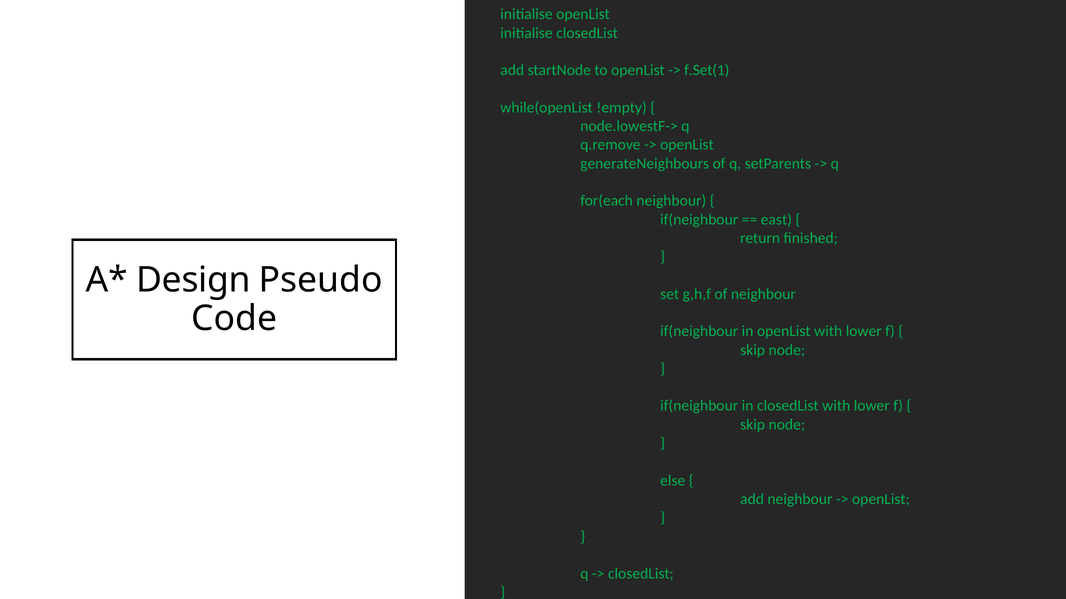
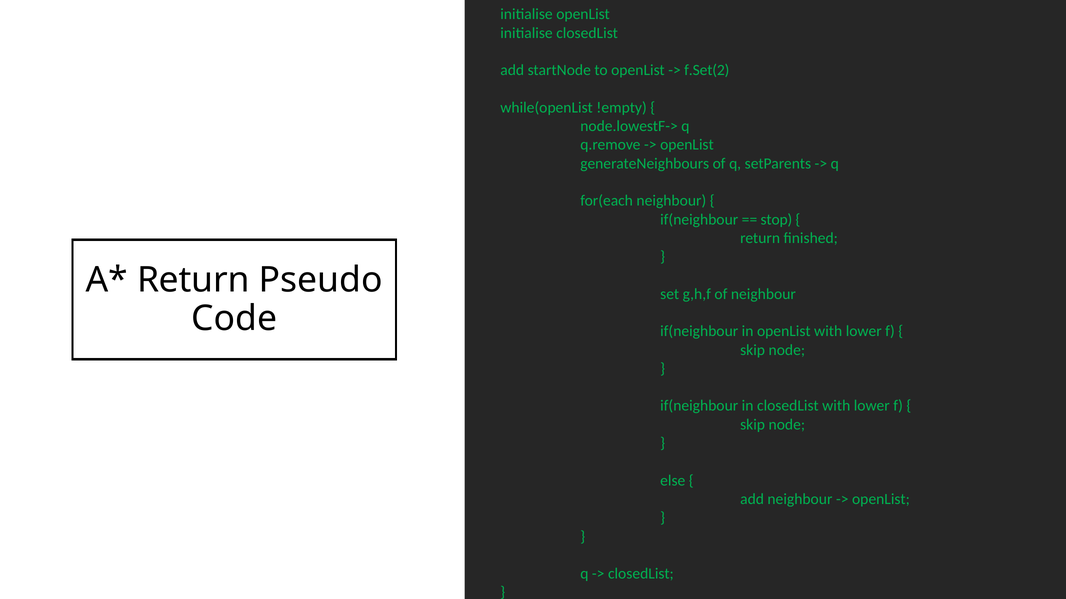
f.Set(1: f.Set(1 -> f.Set(2 (707, 70)
east: east -> stop (776, 220)
Design: Design -> Return (193, 280)
